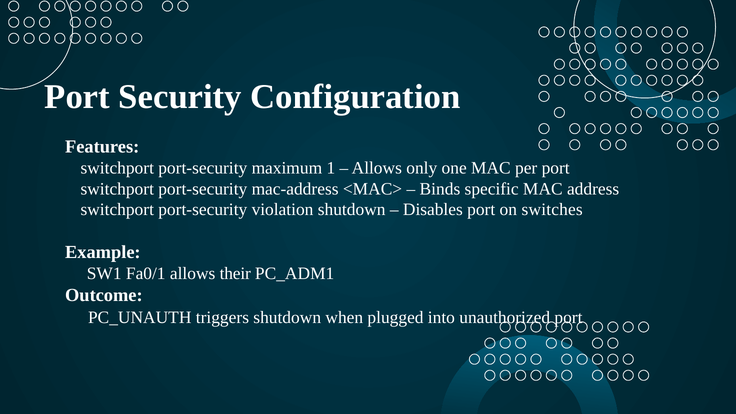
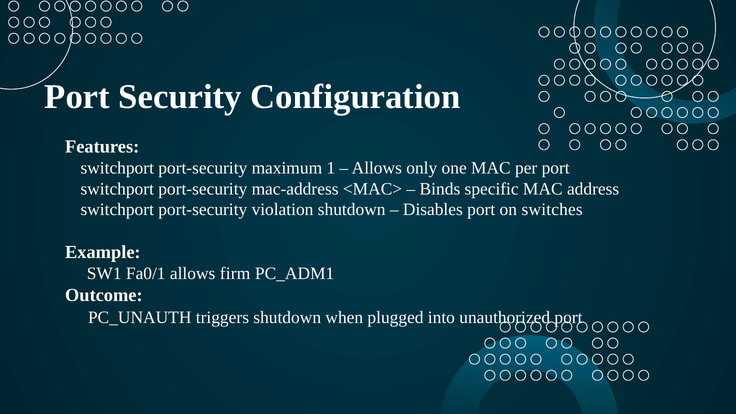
their: their -> firm (235, 273)
